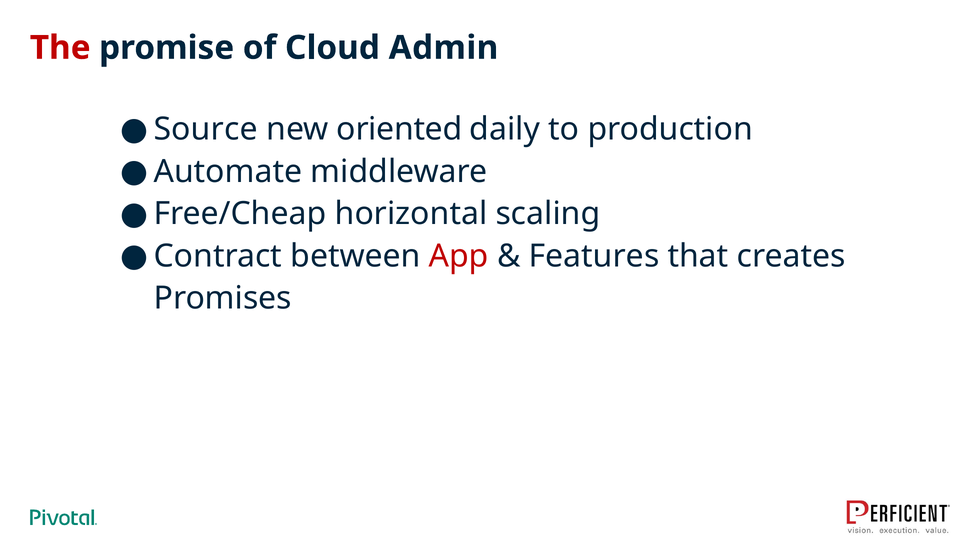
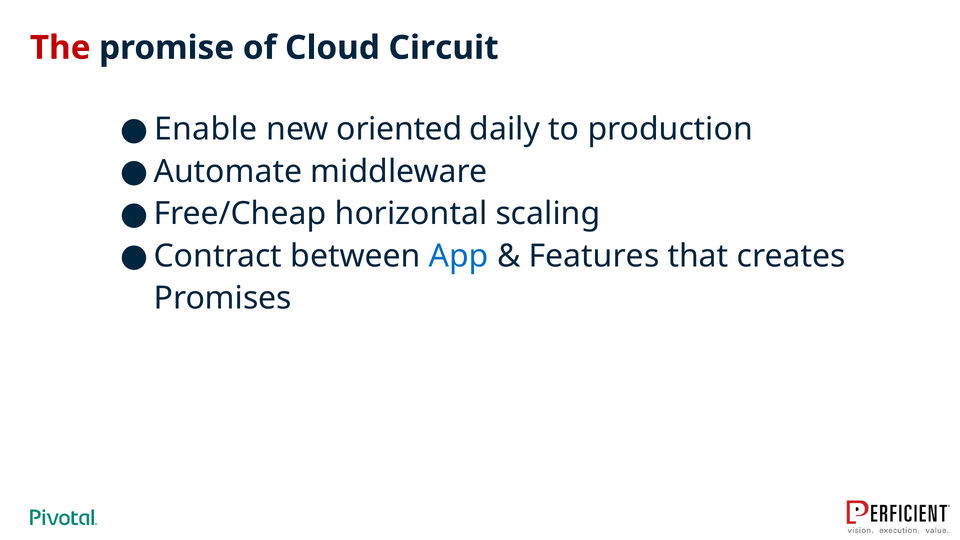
Admin: Admin -> Circuit (444, 48)
Source: Source -> Enable (206, 129)
App colour: red -> blue (459, 256)
